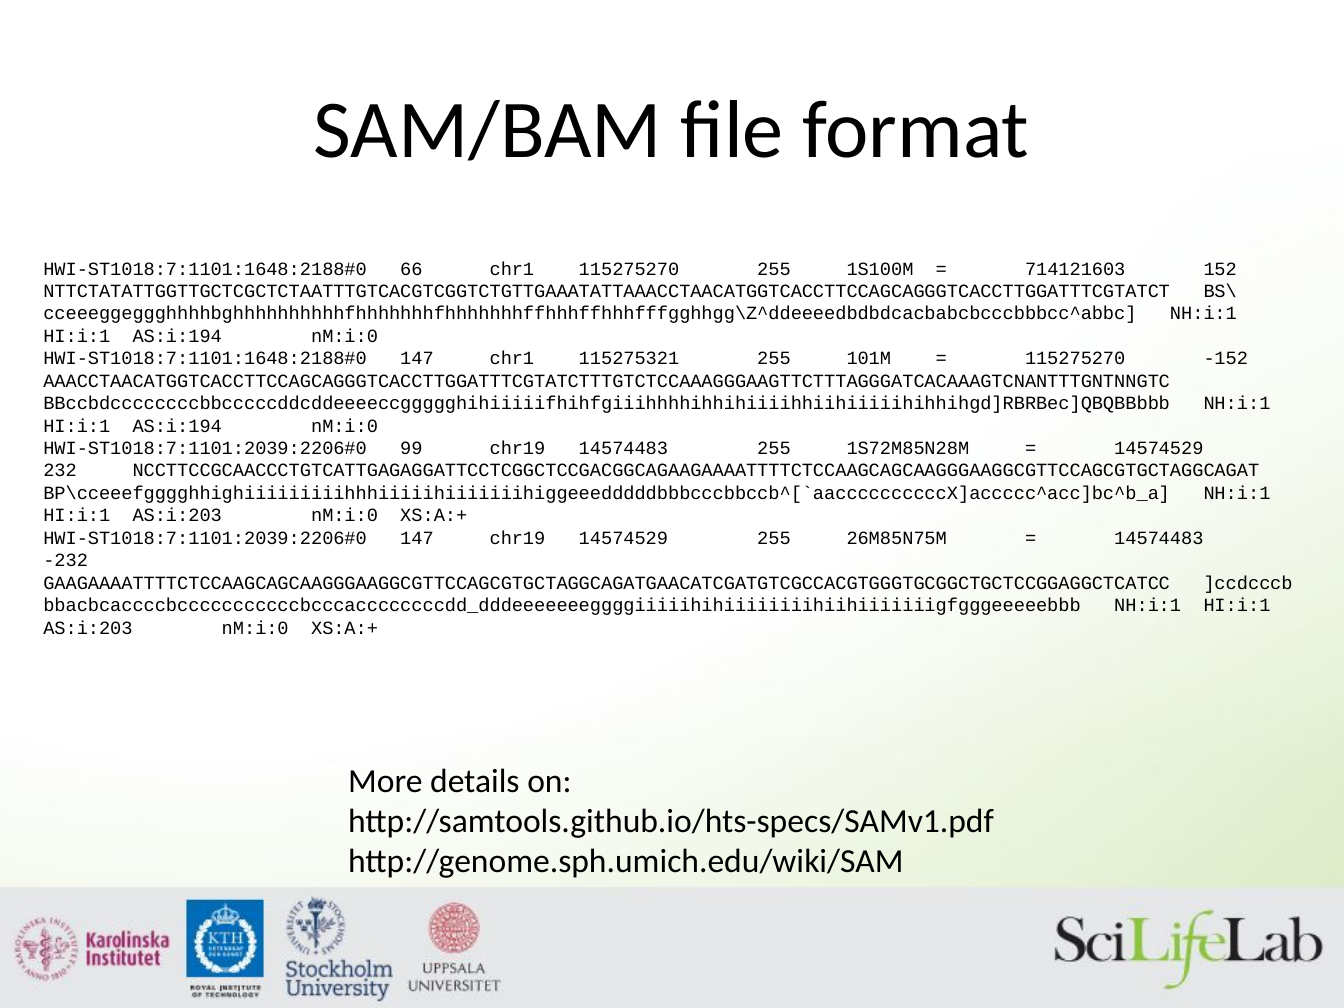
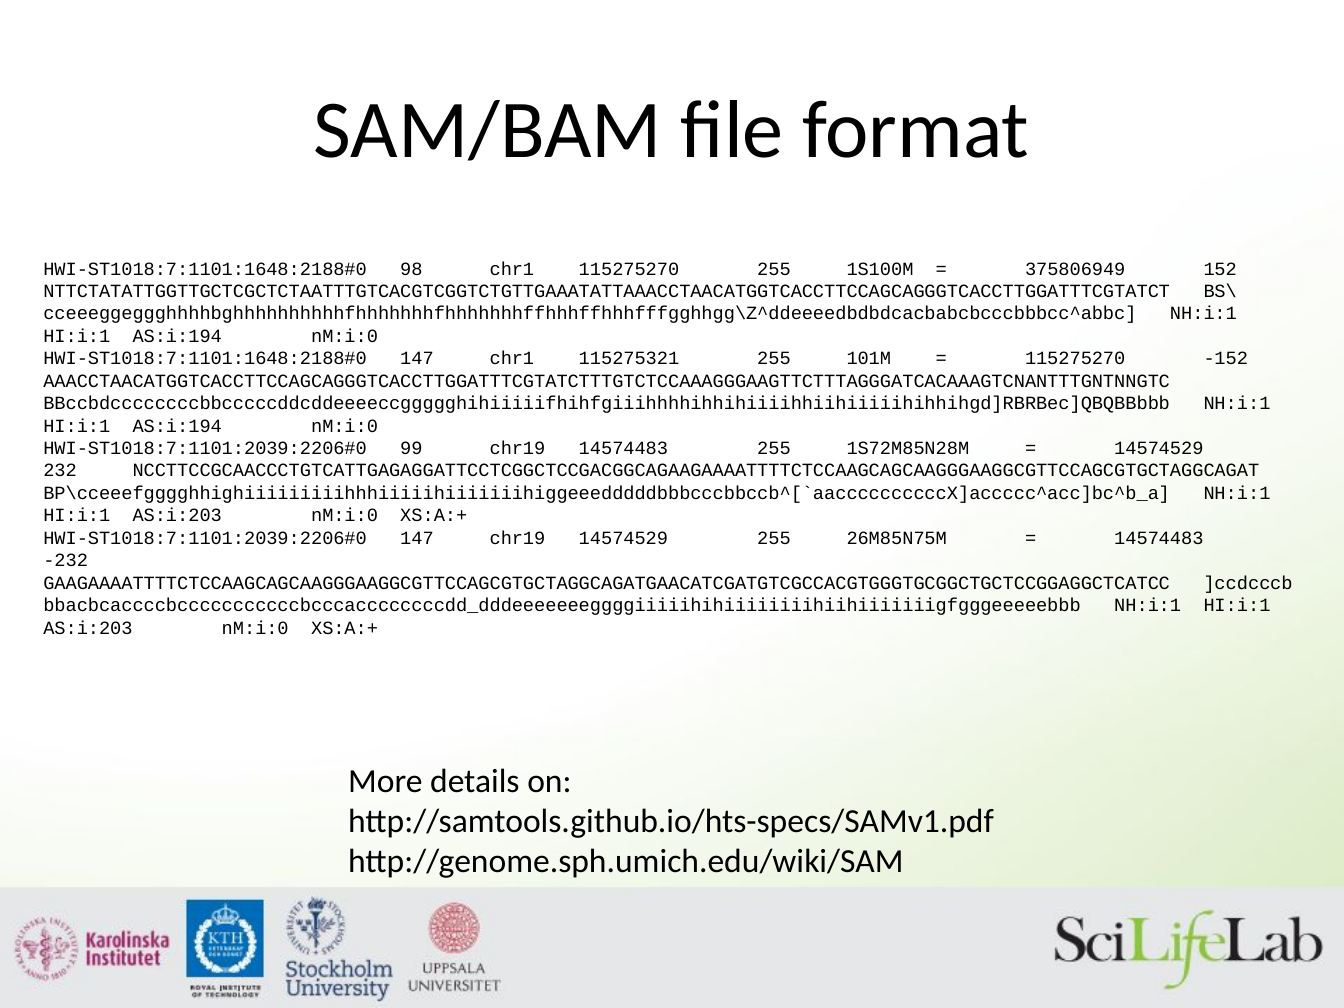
66: 66 -> 98 (411, 269)
714121603: 714121603 -> 375806949 (1075, 269)
